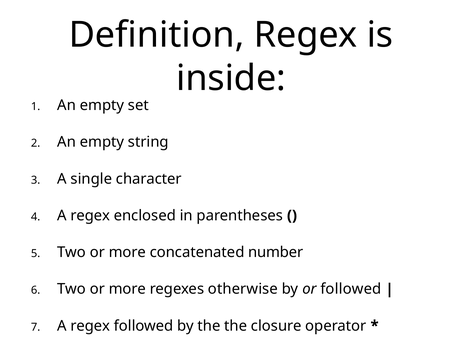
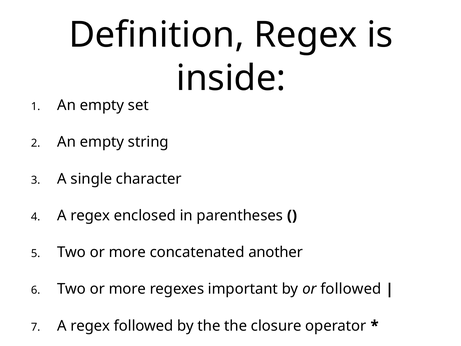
number: number -> another (276, 252)
otherwise: otherwise -> important (243, 289)
